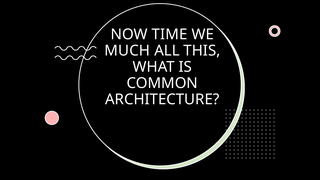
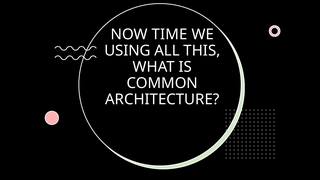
MUCH: MUCH -> USING (127, 51)
